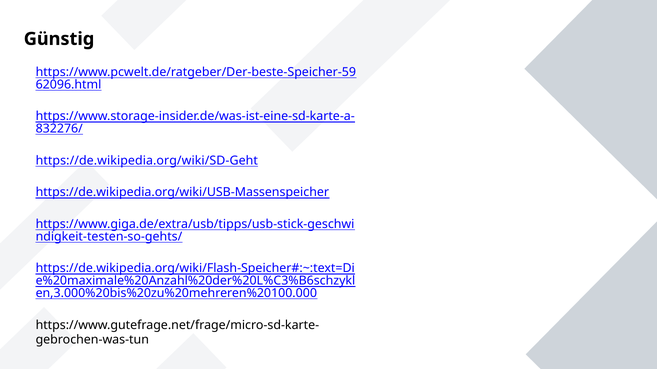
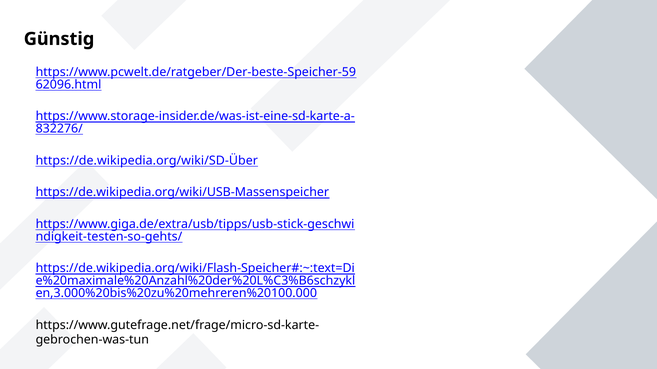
https://de.wikipedia.org/wiki/SD-Geht: https://de.wikipedia.org/wiki/SD-Geht -> https://de.wikipedia.org/wiki/SD-Über (147, 161)
